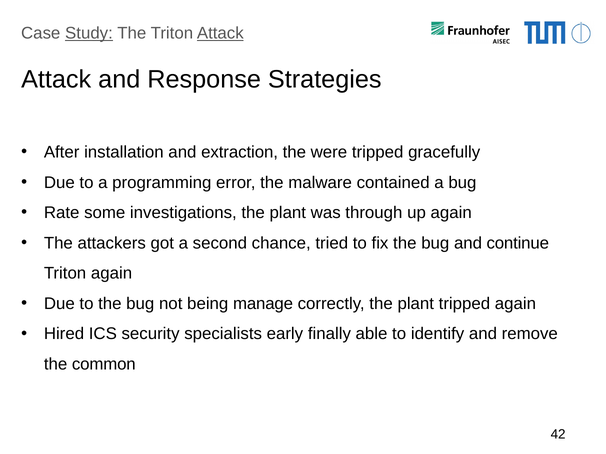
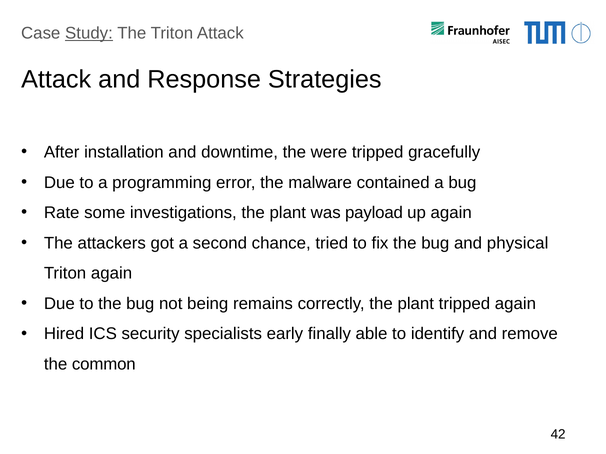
Attack underline: present -> none (220, 33)
extraction: extraction -> downtime (240, 153)
through: through -> payload (374, 213)
continue: continue -> physical (518, 243)
manage: manage -> remains (263, 304)
